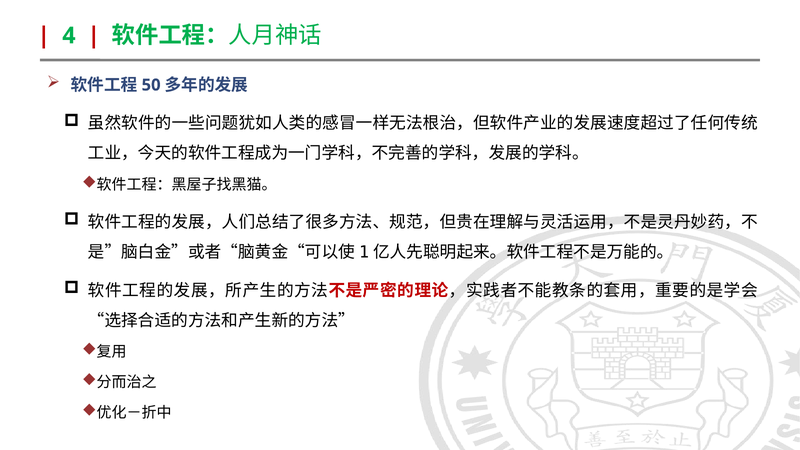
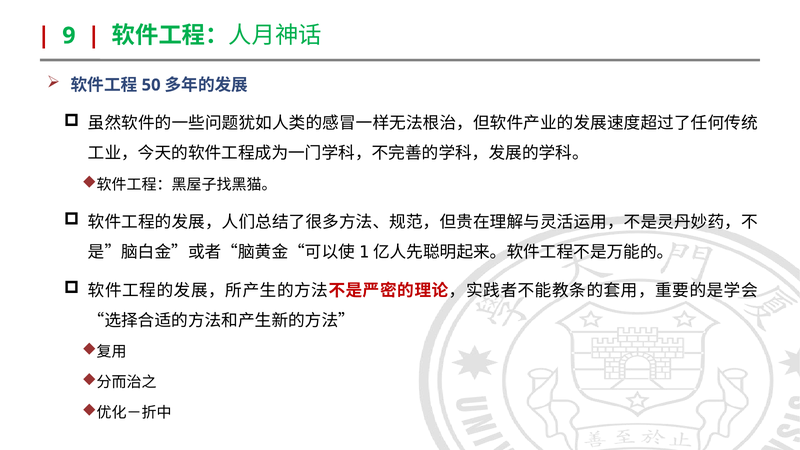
4: 4 -> 9 (69, 36)
